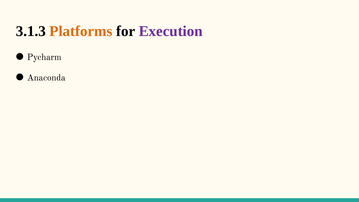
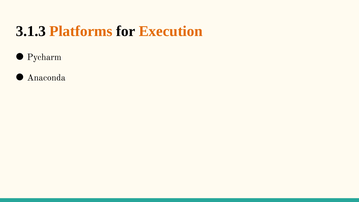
Execution colour: purple -> orange (171, 31)
